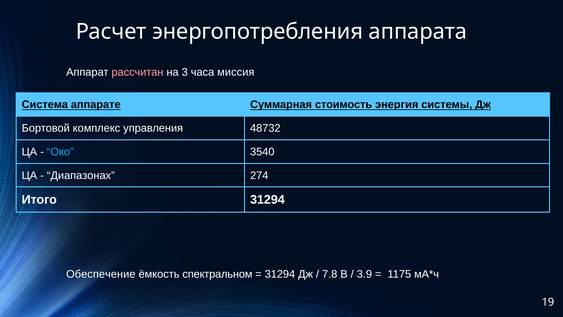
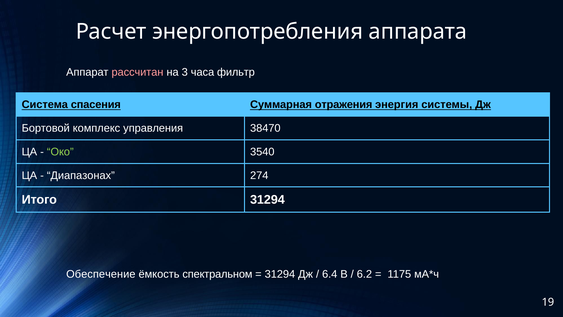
миссия: миссия -> фильтр (236, 72)
аппарате: аппарате -> спасения (96, 105)
стоимость: стоимость -> отражения (344, 105)
48732: 48732 -> 38470 (265, 128)
Око colour: light blue -> light green (60, 152)
7.8: 7.8 -> 6.4 (330, 274)
3.9: 3.9 -> 6.2 (364, 274)
